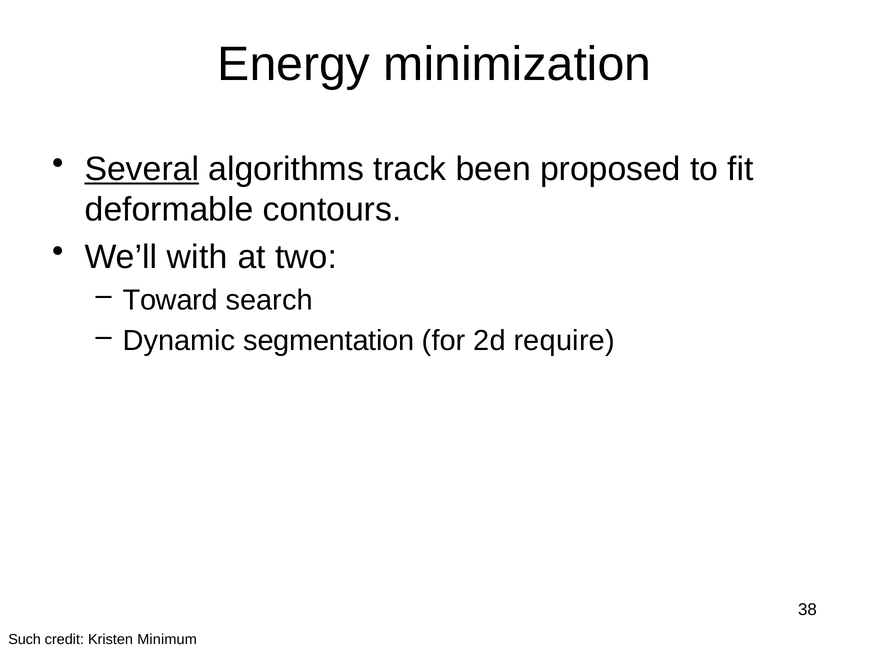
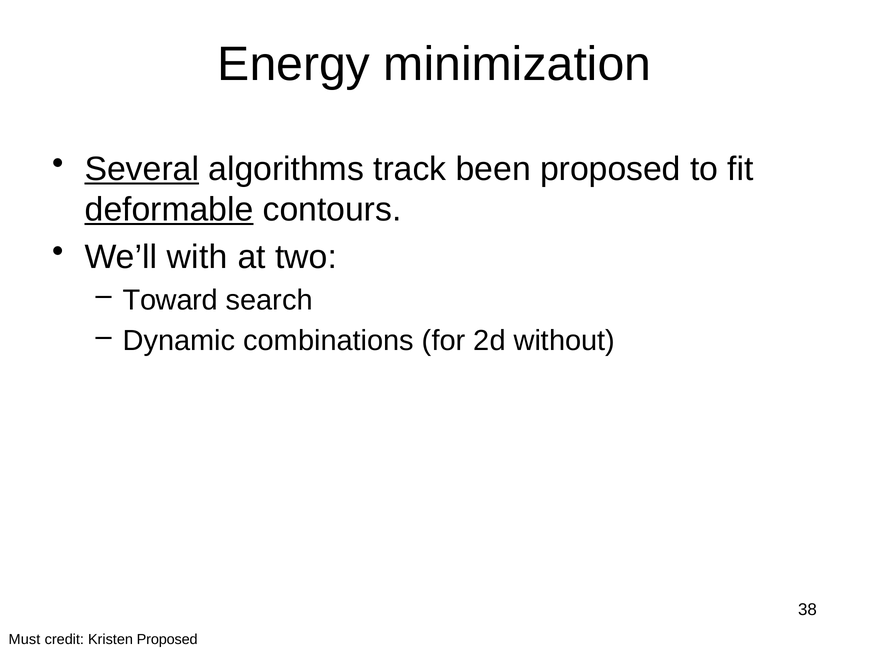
deformable underline: none -> present (169, 210)
segmentation: segmentation -> combinations (329, 341)
require: require -> without (564, 341)
Such: Such -> Must (24, 639)
Kristen Minimum: Minimum -> Proposed (167, 639)
